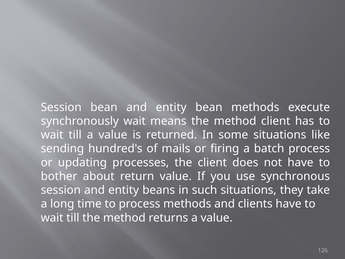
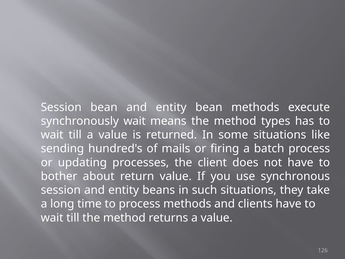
method client: client -> types (276, 121)
